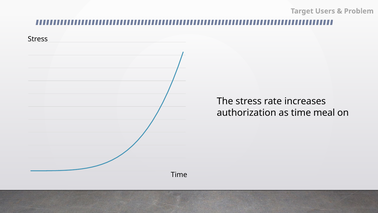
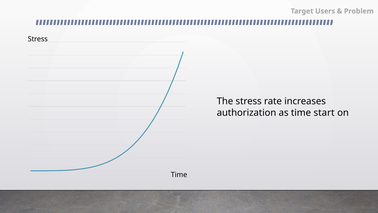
meal: meal -> start (324, 112)
